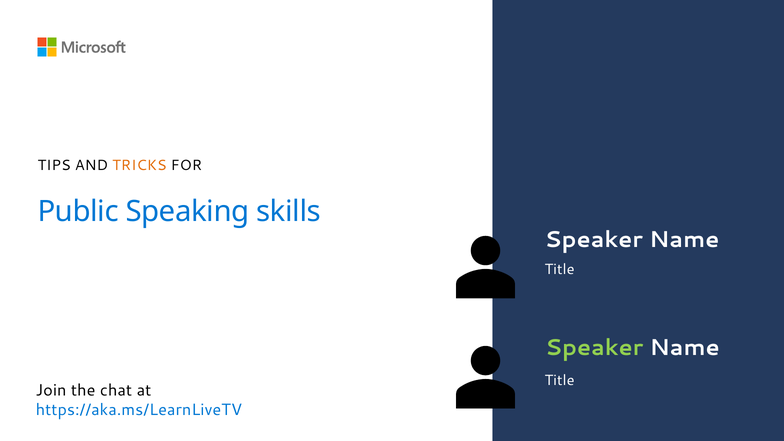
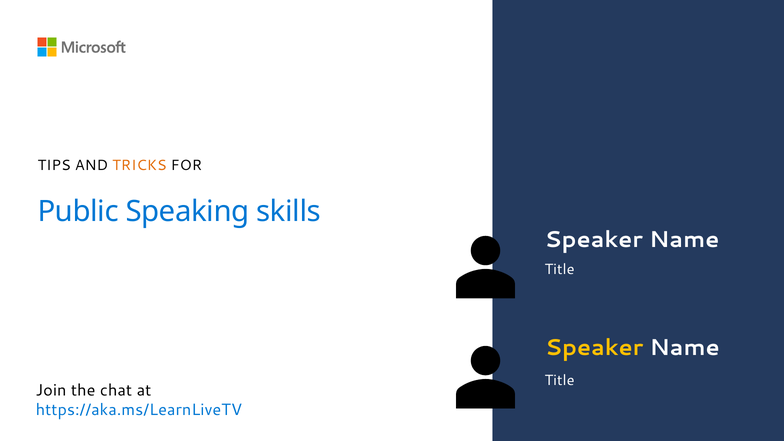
Speaker colour: light green -> yellow (594, 348)
